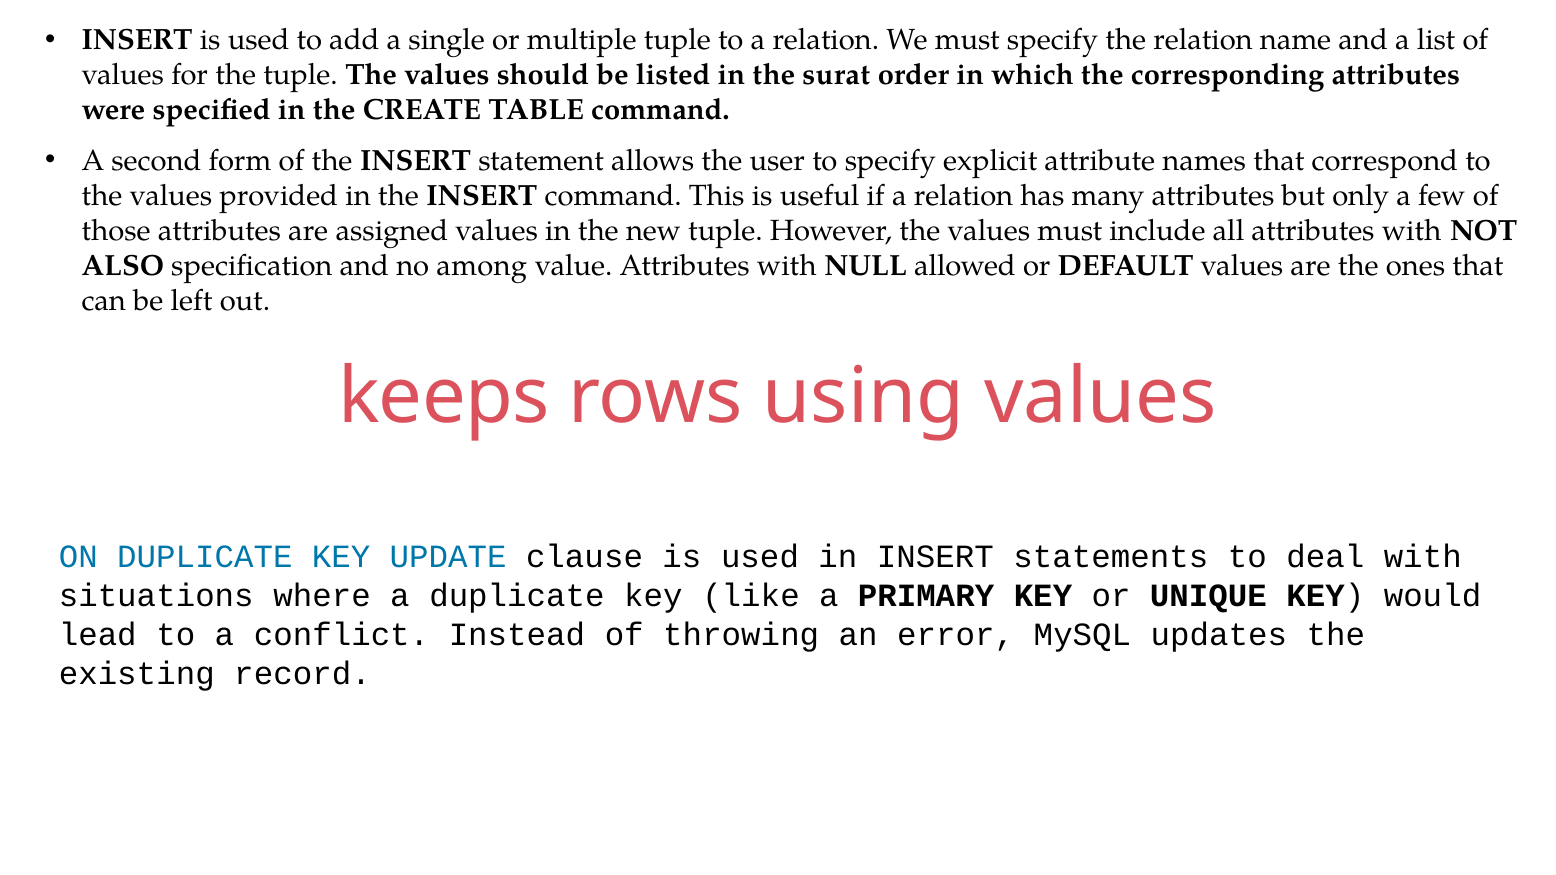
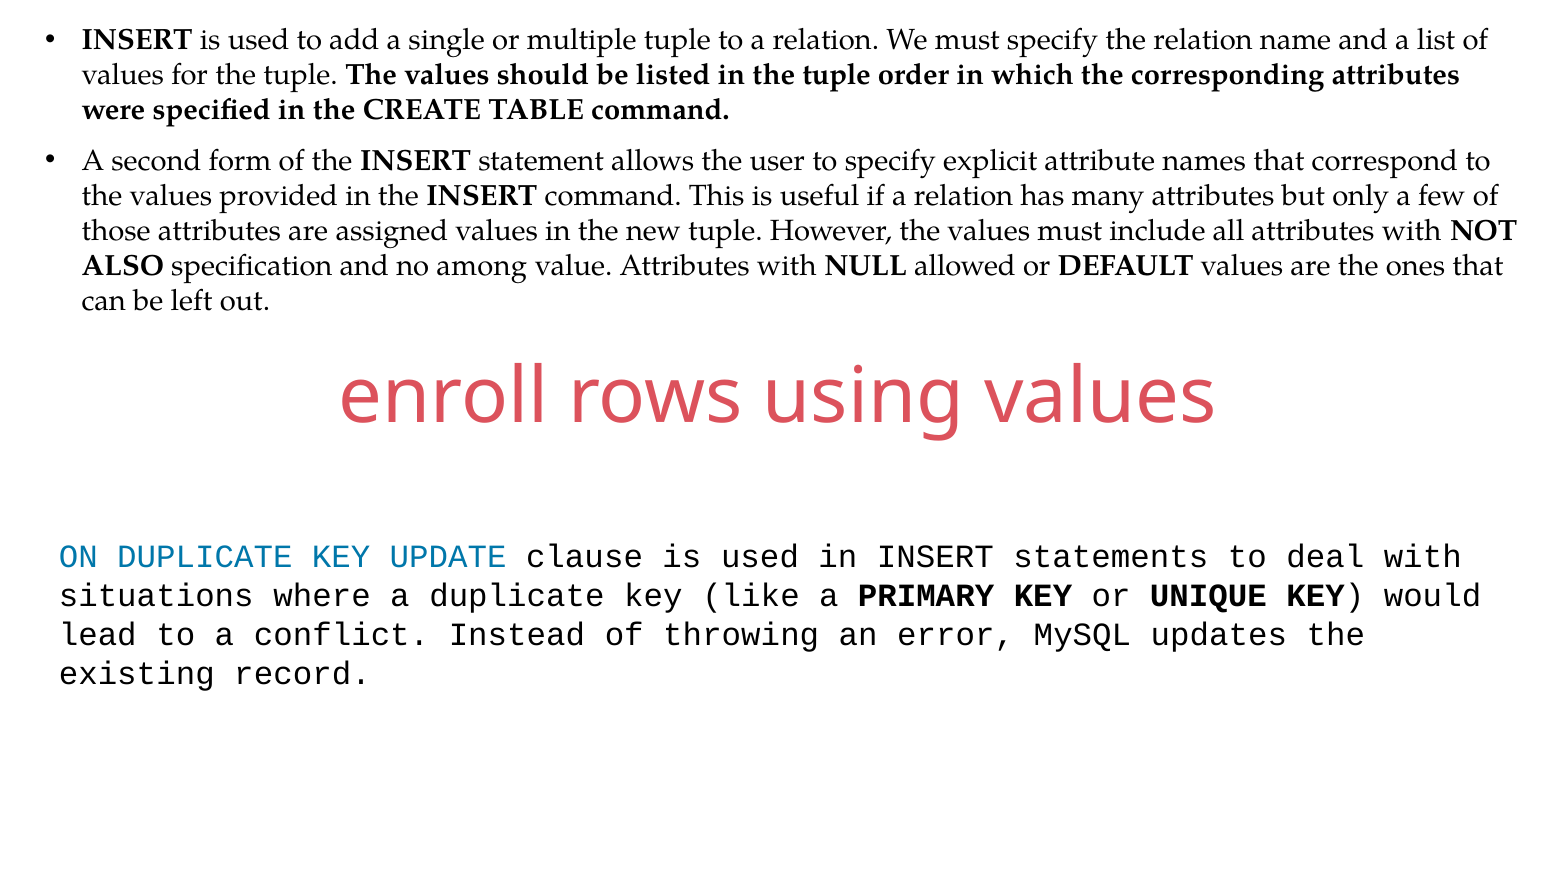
in the surat: surat -> tuple (837, 75)
keeps: keeps -> enroll (444, 397)
